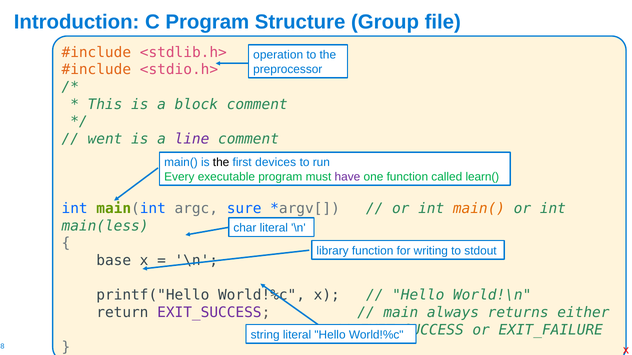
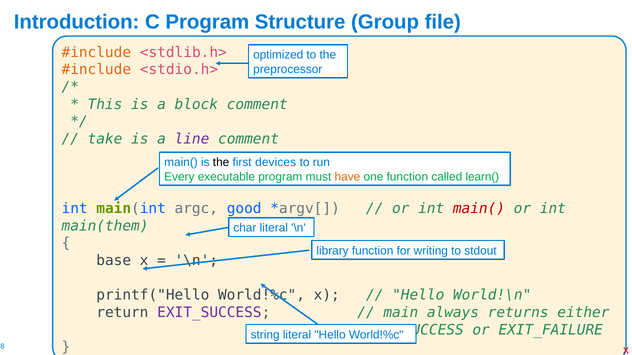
operation: operation -> optimized (278, 55)
went: went -> take (105, 139)
have colour: purple -> orange (347, 177)
sure: sure -> good (244, 209)
main( colour: orange -> red (479, 209)
main(less: main(less -> main(them (105, 226)
